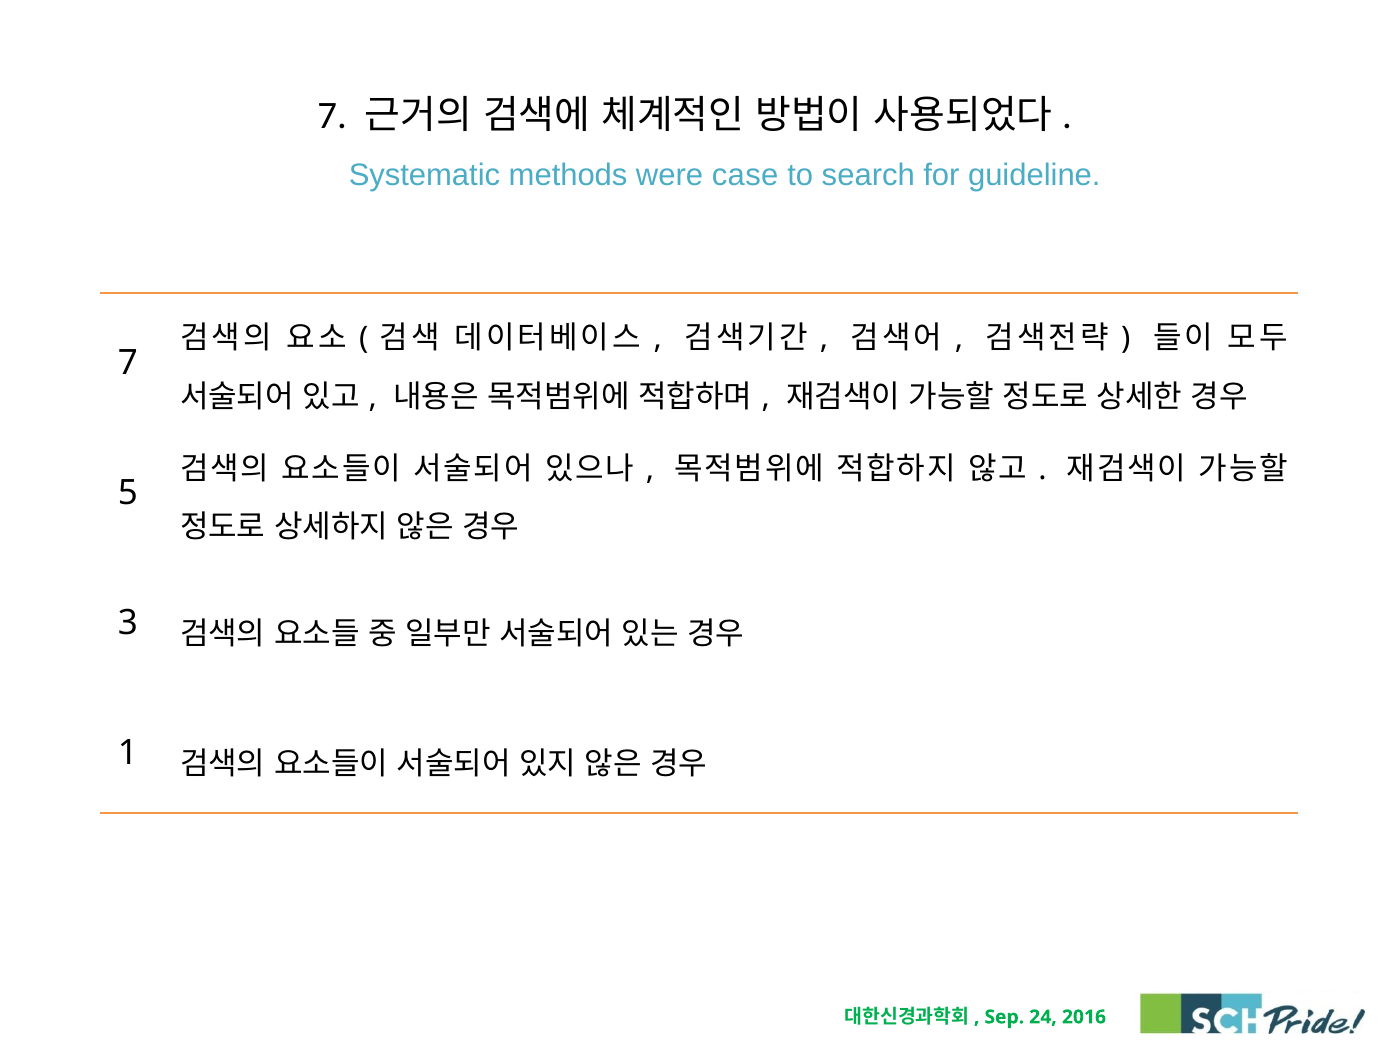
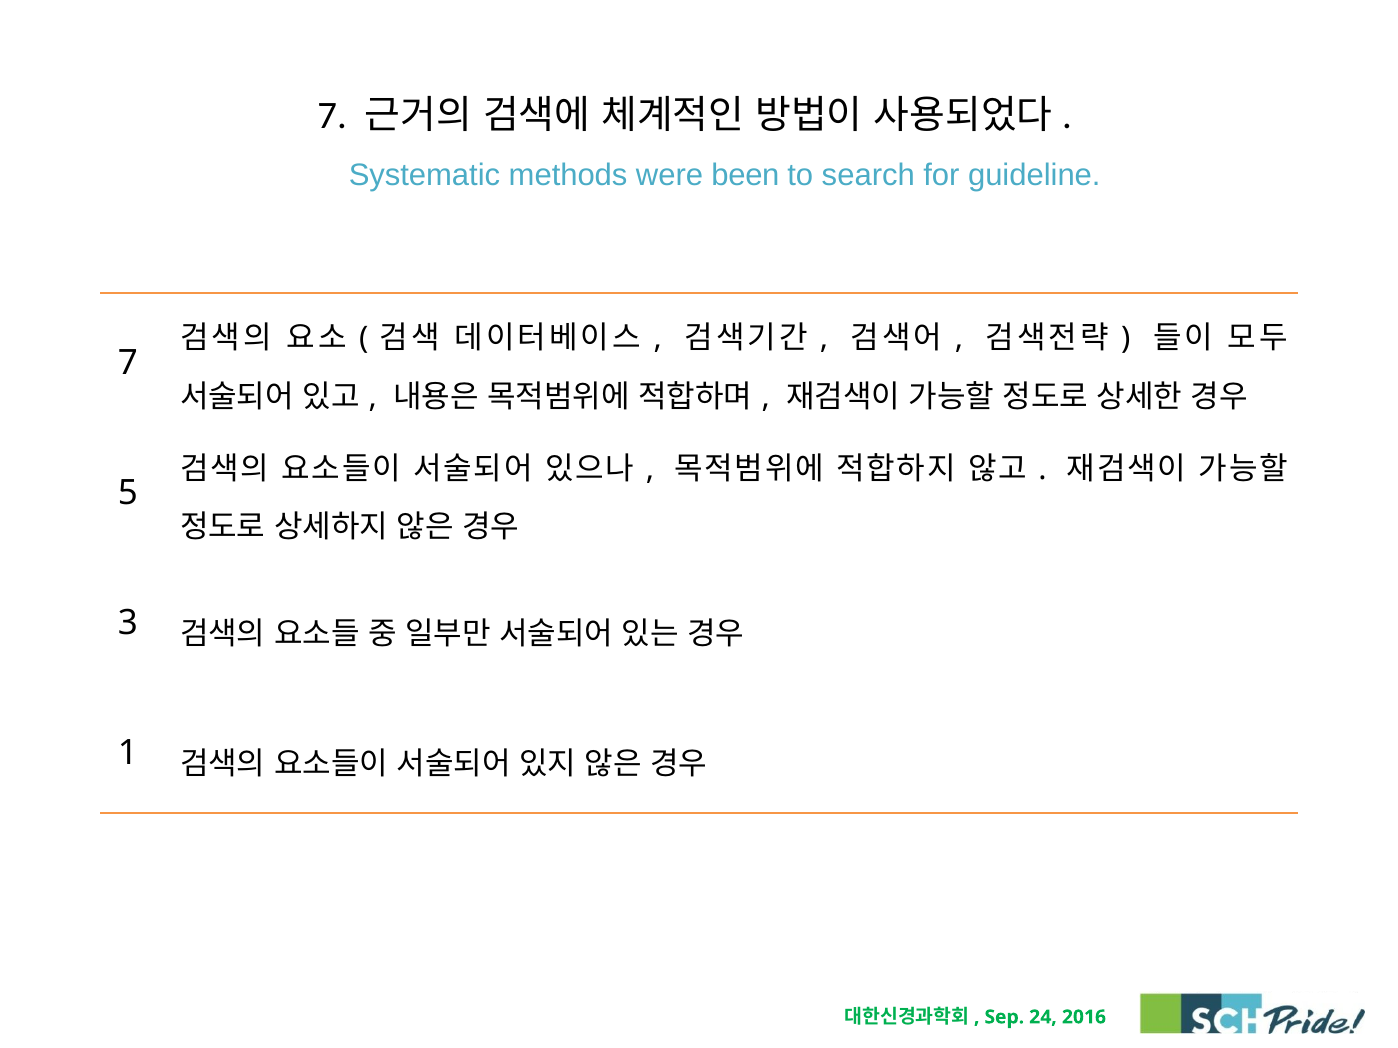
case: case -> been (745, 176)
